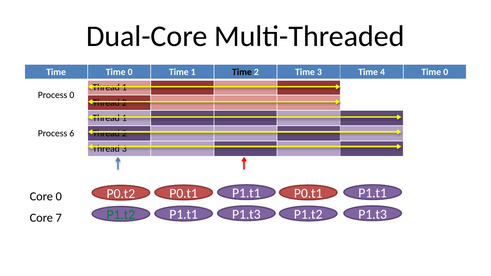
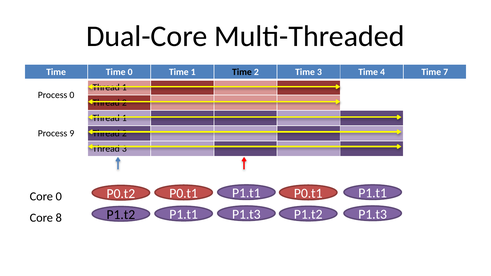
4 Time 0: 0 -> 7 (446, 72)
6: 6 -> 9 (72, 133)
P1.t2 colour: green -> black (121, 215)
7: 7 -> 8 (59, 218)
